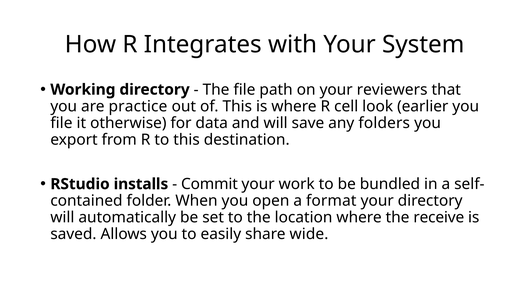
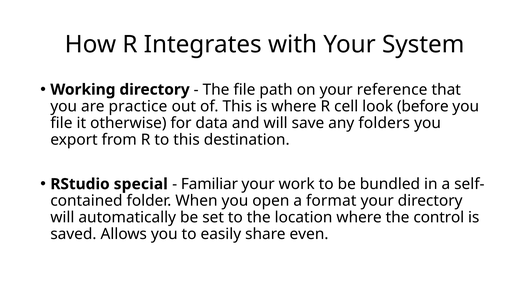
reviewers: reviewers -> reference (392, 90)
earlier: earlier -> before (423, 106)
installs: installs -> special (141, 184)
Commit: Commit -> Familiar (209, 184)
receive: receive -> control (439, 218)
wide: wide -> even (309, 234)
